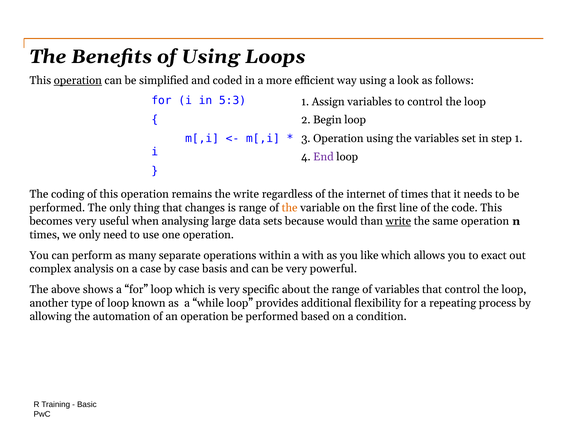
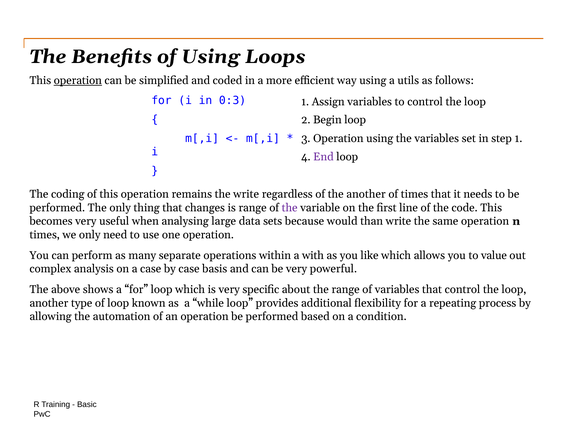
look: look -> utils (408, 80)
5:3: 5:3 -> 0:3 (233, 100)
the internet: internet -> another (366, 194)
the colour: orange -> purple (290, 208)
write underline: present -> none (398, 221)
exact: exact -> value (494, 255)
